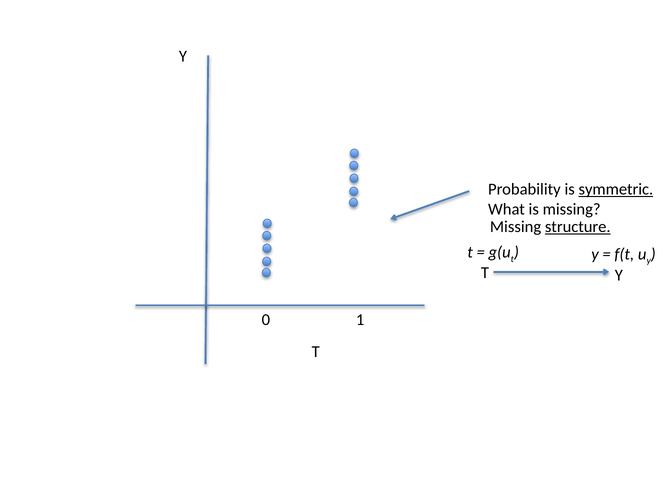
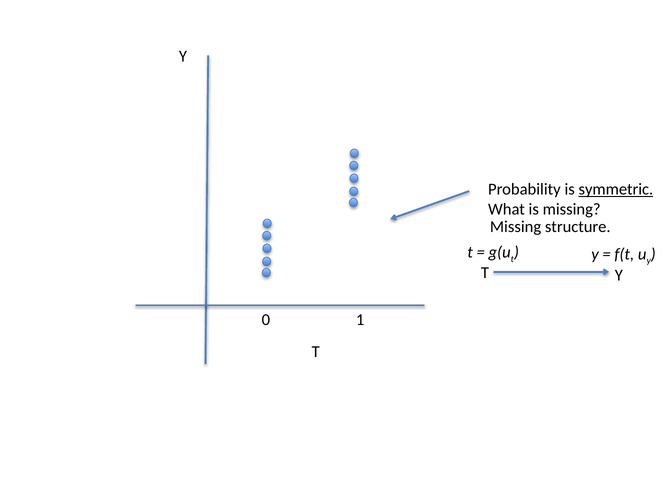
structure underline: present -> none (578, 227)
